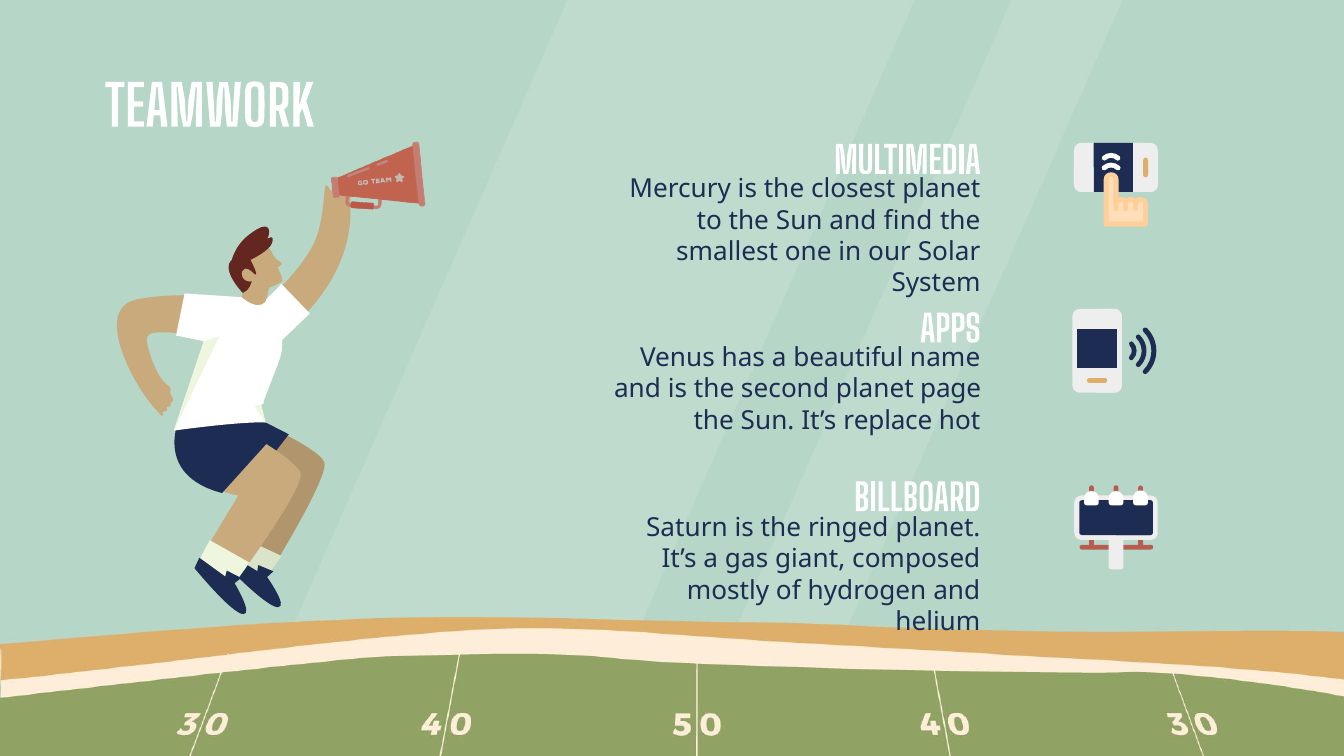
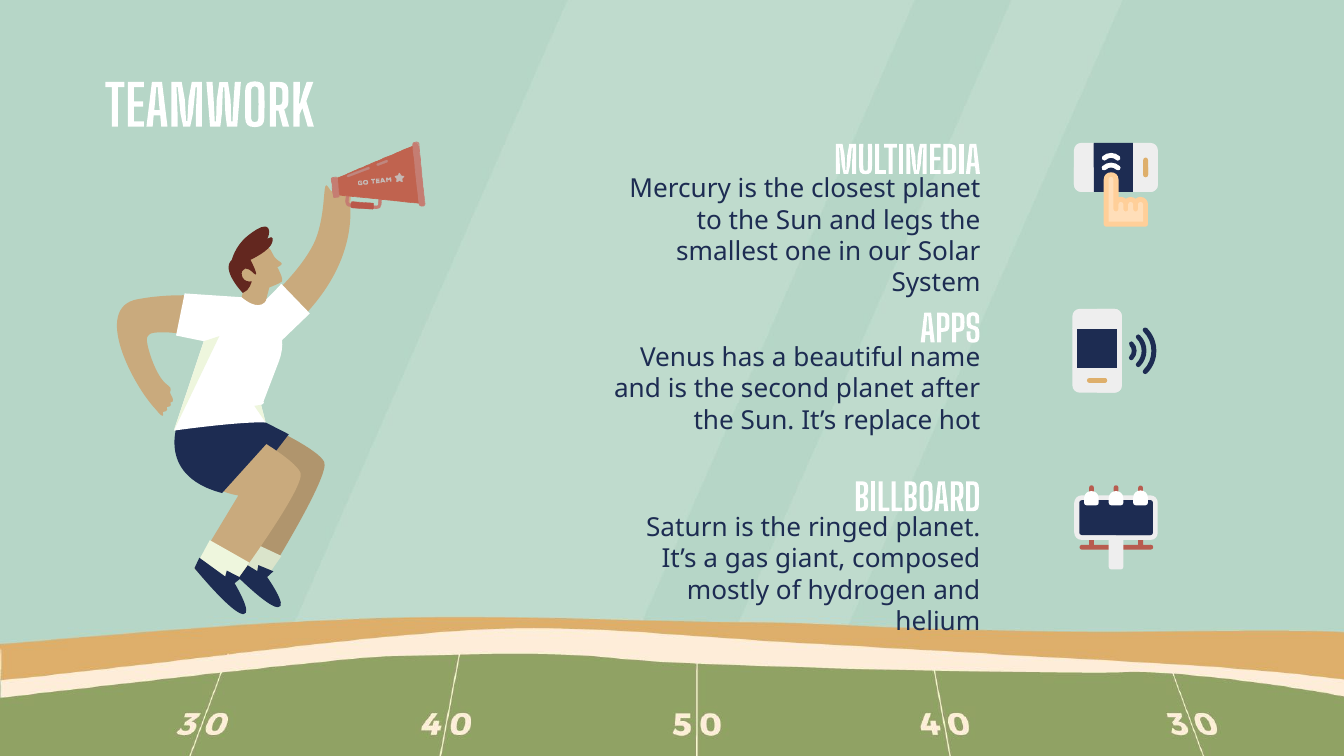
find: find -> legs (908, 220)
page: page -> after (950, 389)
